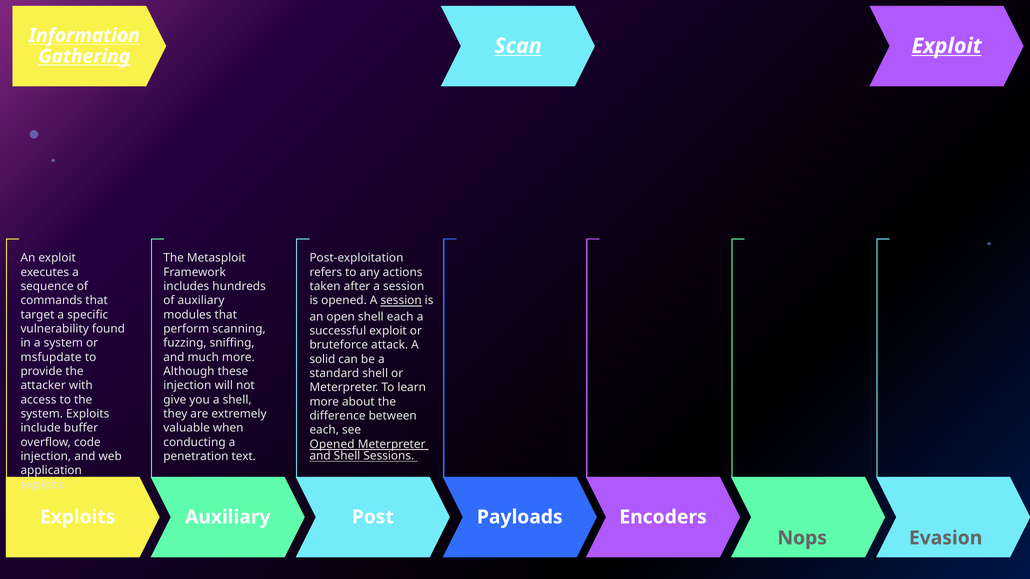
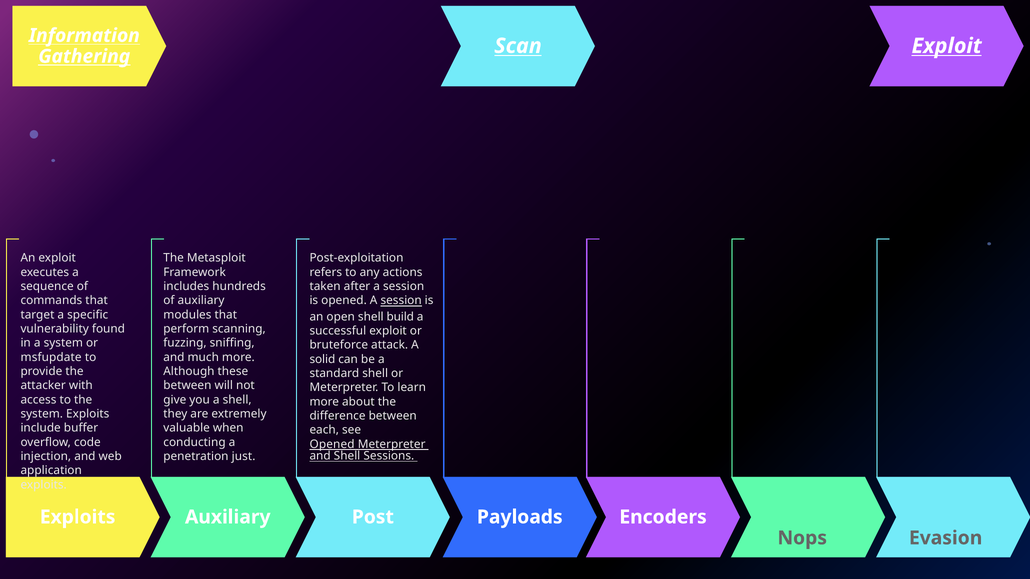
shell each: each -> build (400, 317)
injection: injection -> between (187, 386)
text: text -> just (244, 457)
